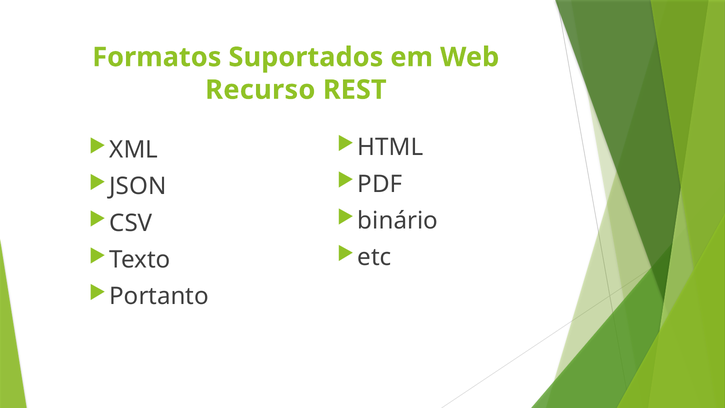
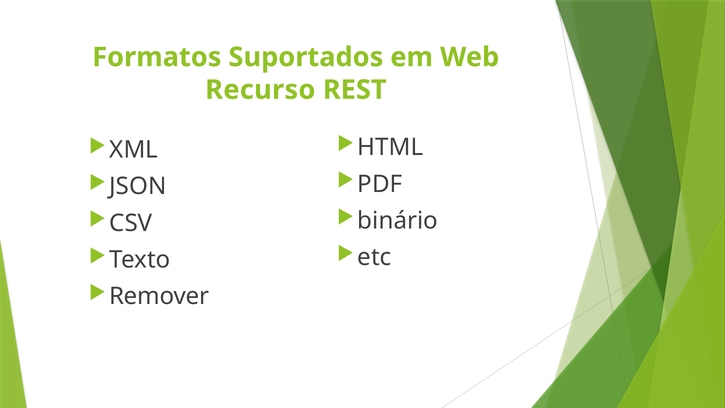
Portanto: Portanto -> Remover (159, 296)
